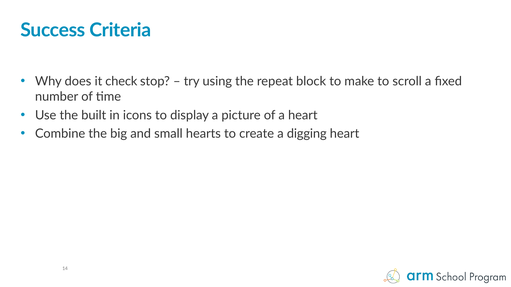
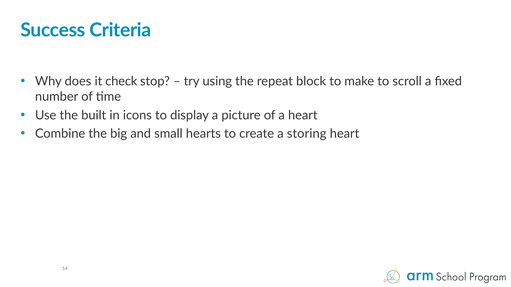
digging: digging -> storing (307, 134)
